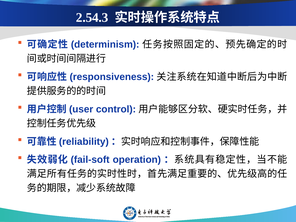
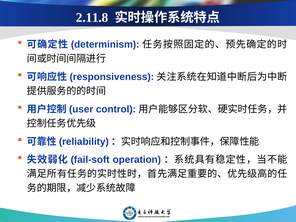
2.54.3: 2.54.3 -> 2.11.8 (92, 18)
